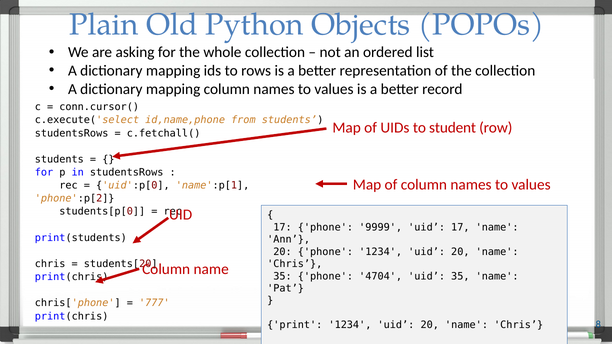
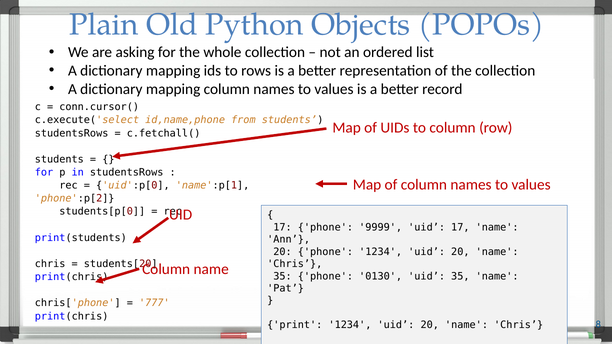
to student: student -> column (453, 128)
4704: 4704 -> 0130 (381, 276)
